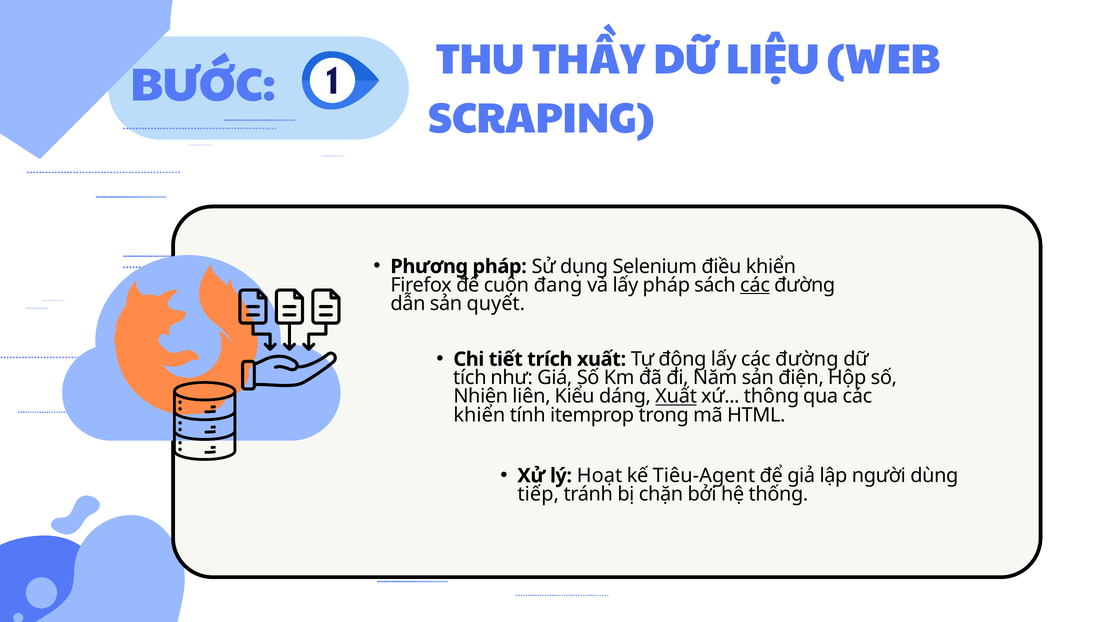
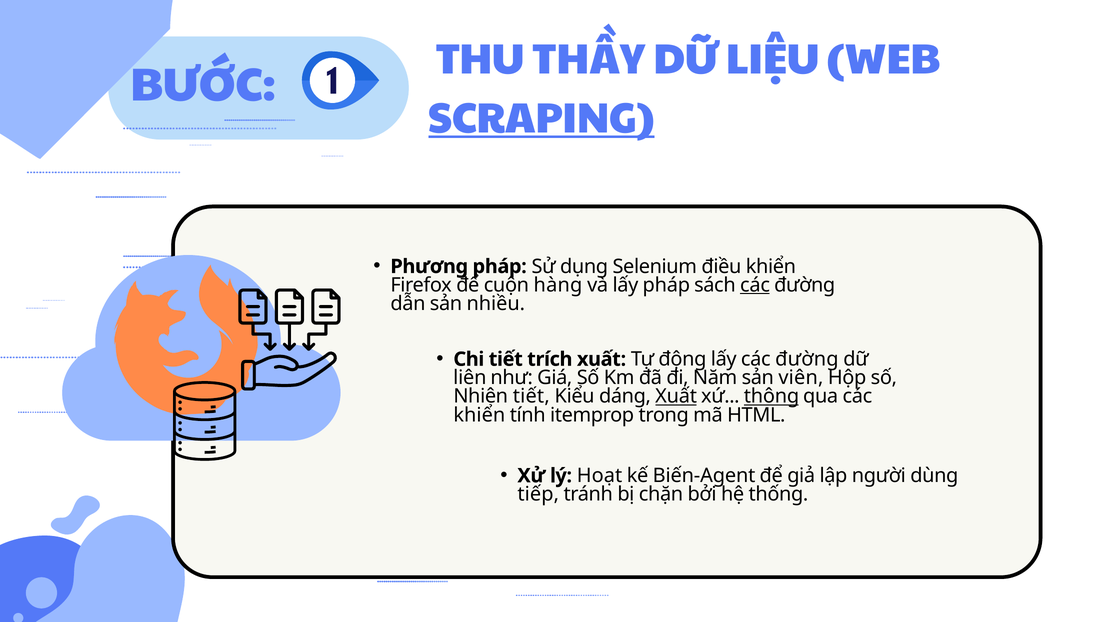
SCRAPING underline: none -> present (541, 119)
đang: đang -> hàng (558, 285)
quyết: quyết -> nhiều (496, 303)
tích: tích -> liên (470, 378)
điện: điện -> viên (801, 378)
Nhiên liên: liên -> tiết (531, 396)
thông underline: none -> present (771, 396)
Tiêu-Agent: Tiêu-Agent -> Biến-Agent (704, 475)
